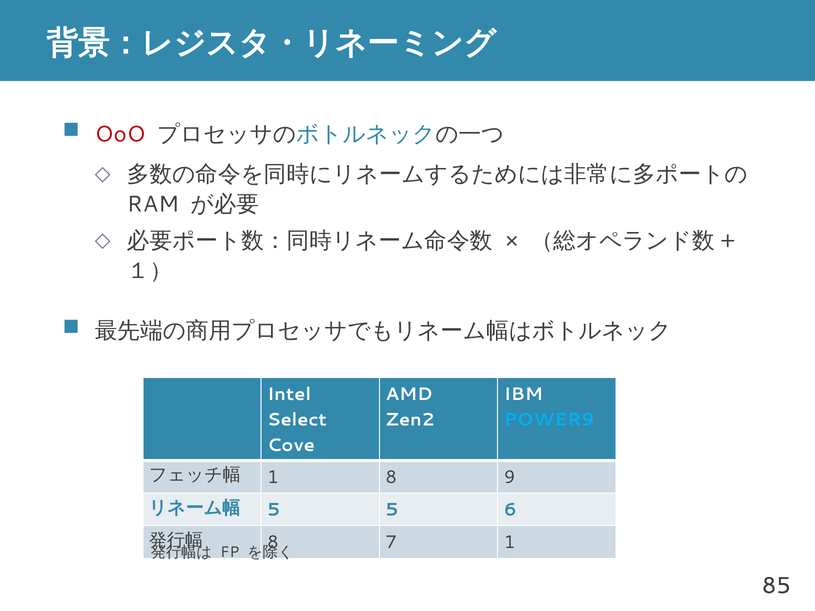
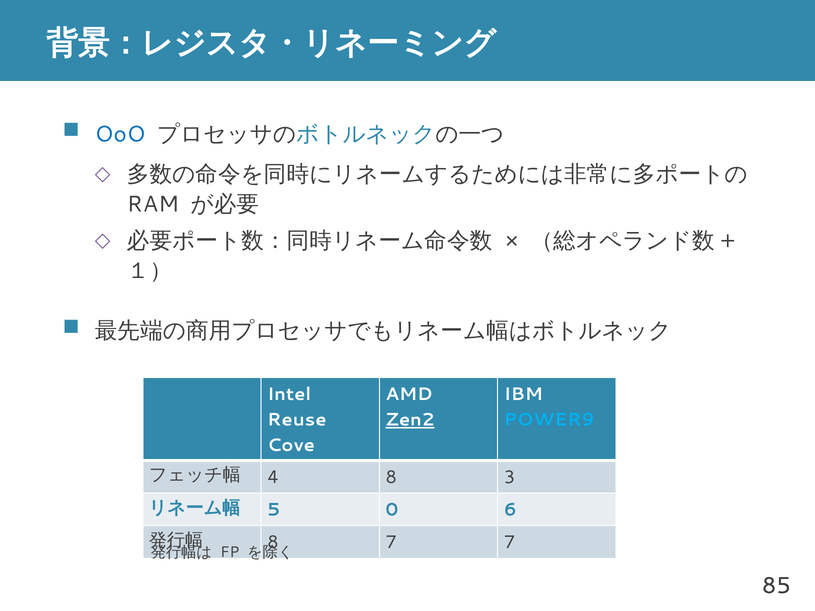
OoO colour: red -> blue (120, 134)
Select: Select -> Reuse (297, 420)
Zen2 underline: none -> present (410, 420)
1: 1 -> 4 (273, 477)
9: 9 -> 3 (510, 477)
5 5: 5 -> 0 (392, 510)
7 1: 1 -> 7 (510, 543)
